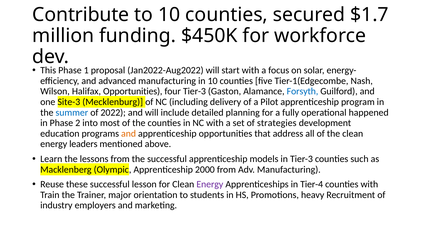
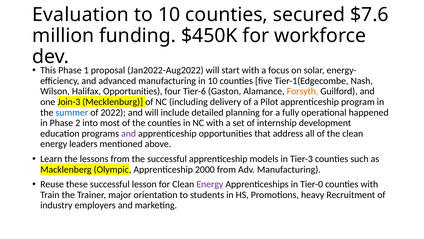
Contribute: Contribute -> Evaluation (81, 15)
$1.7: $1.7 -> $7.6 (369, 15)
four Tier-3: Tier-3 -> Tier-6 (194, 91)
Forsyth colour: blue -> orange (303, 91)
Site-3: Site-3 -> Join-3 (69, 102)
strategies: strategies -> internship (277, 123)
and colour: orange -> purple (129, 133)
Tier-4: Tier-4 -> Tier-0 (312, 184)
